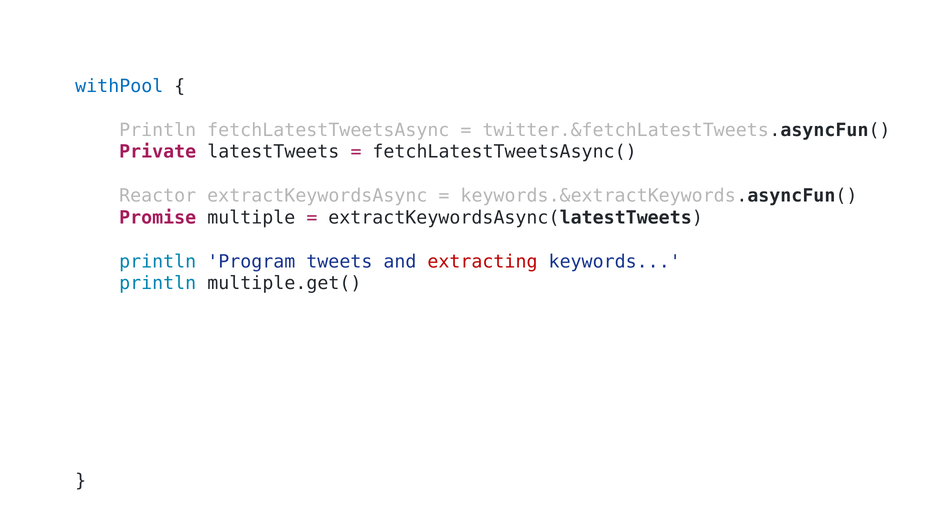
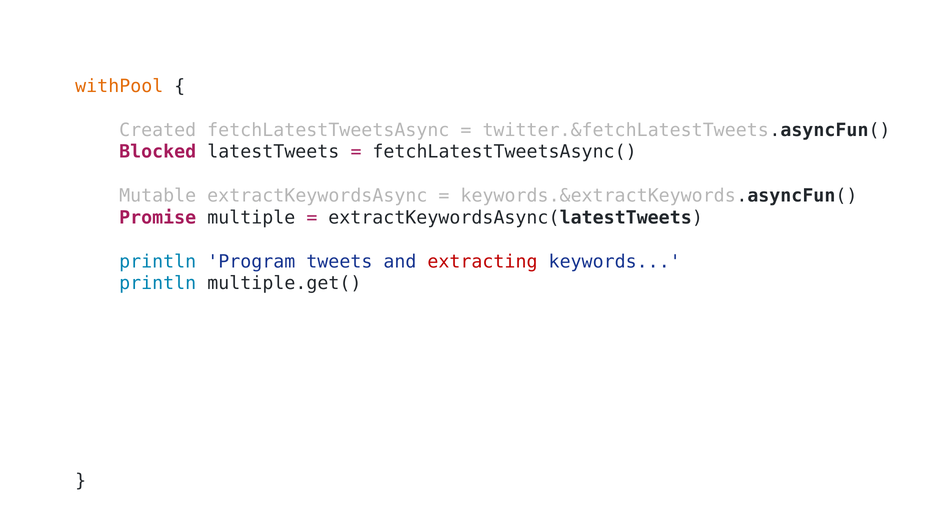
withPool colour: blue -> orange (119, 86)
Println: Println -> Created (158, 130)
Private: Private -> Blocked (158, 152)
Reactor: Reactor -> Mutable (158, 196)
